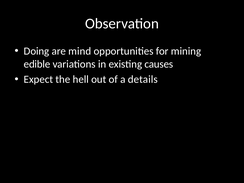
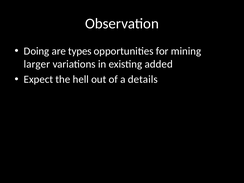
mind: mind -> types (80, 51)
edible: edible -> larger (37, 64)
causes: causes -> added (159, 64)
